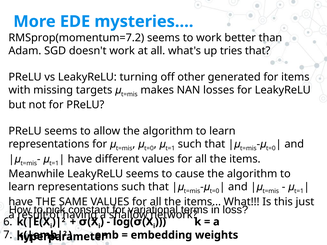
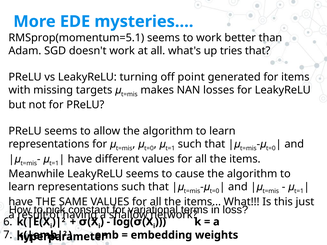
RMSprop(momentum=7.2: RMSprop(momentum=7.2 -> RMSprop(momentum=5.1 (76, 38)
other: other -> point (191, 77)
